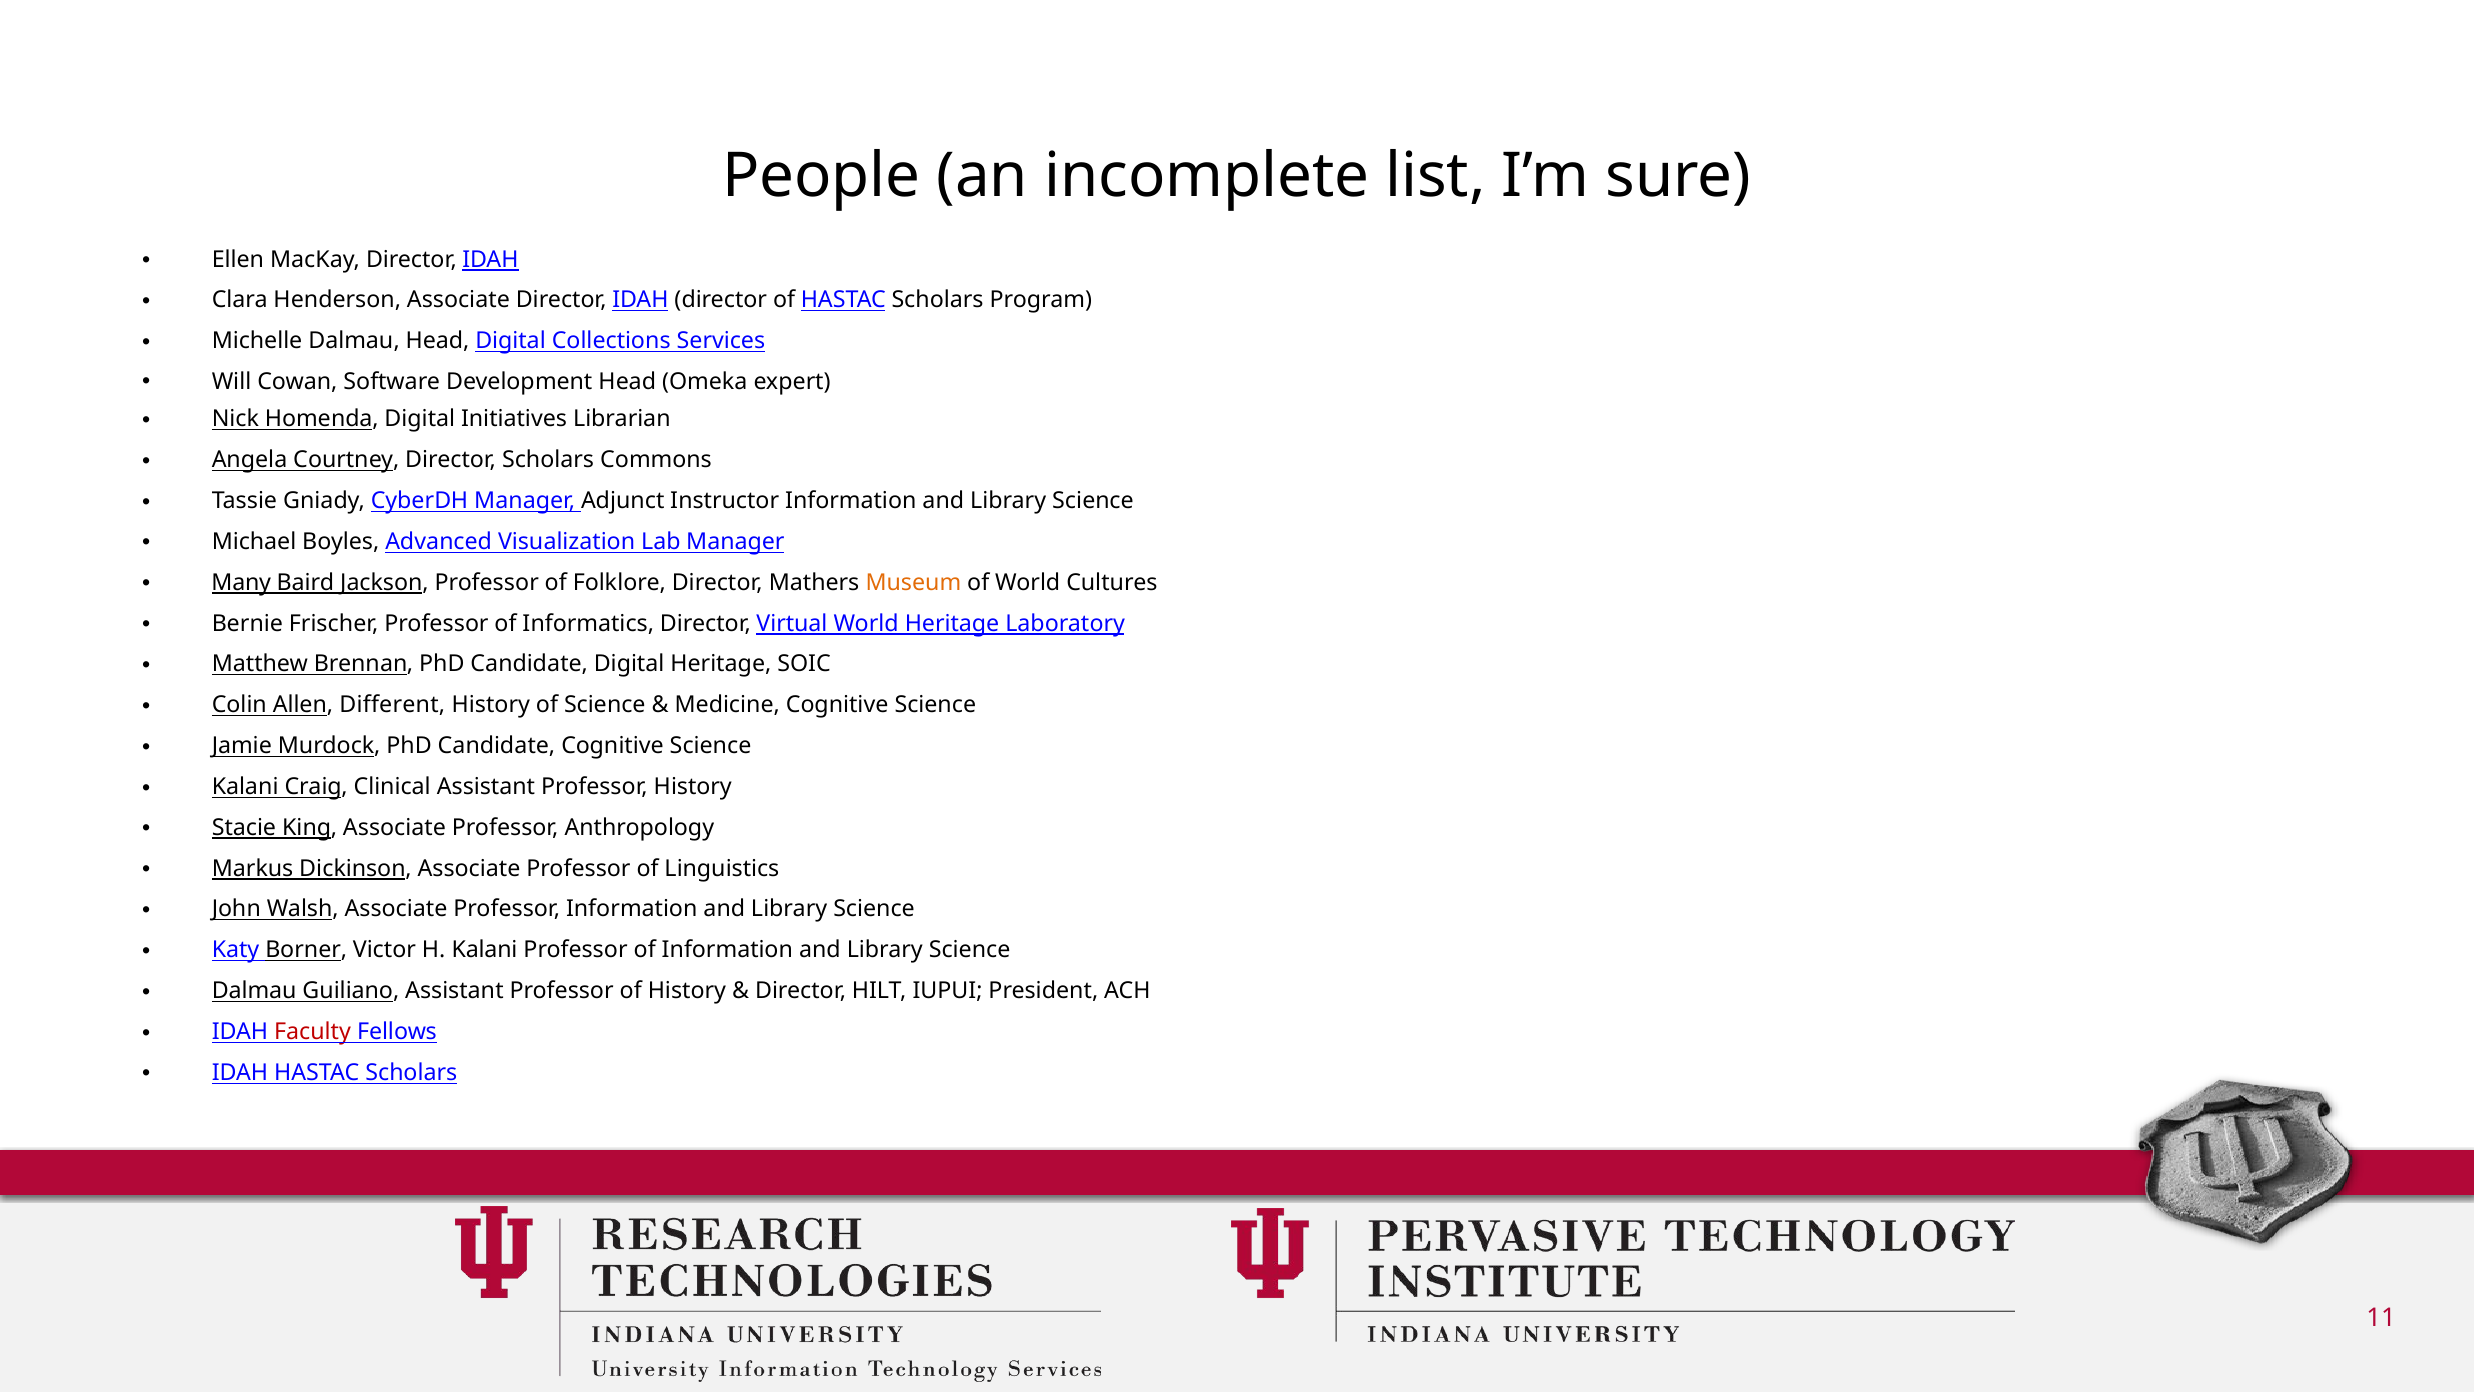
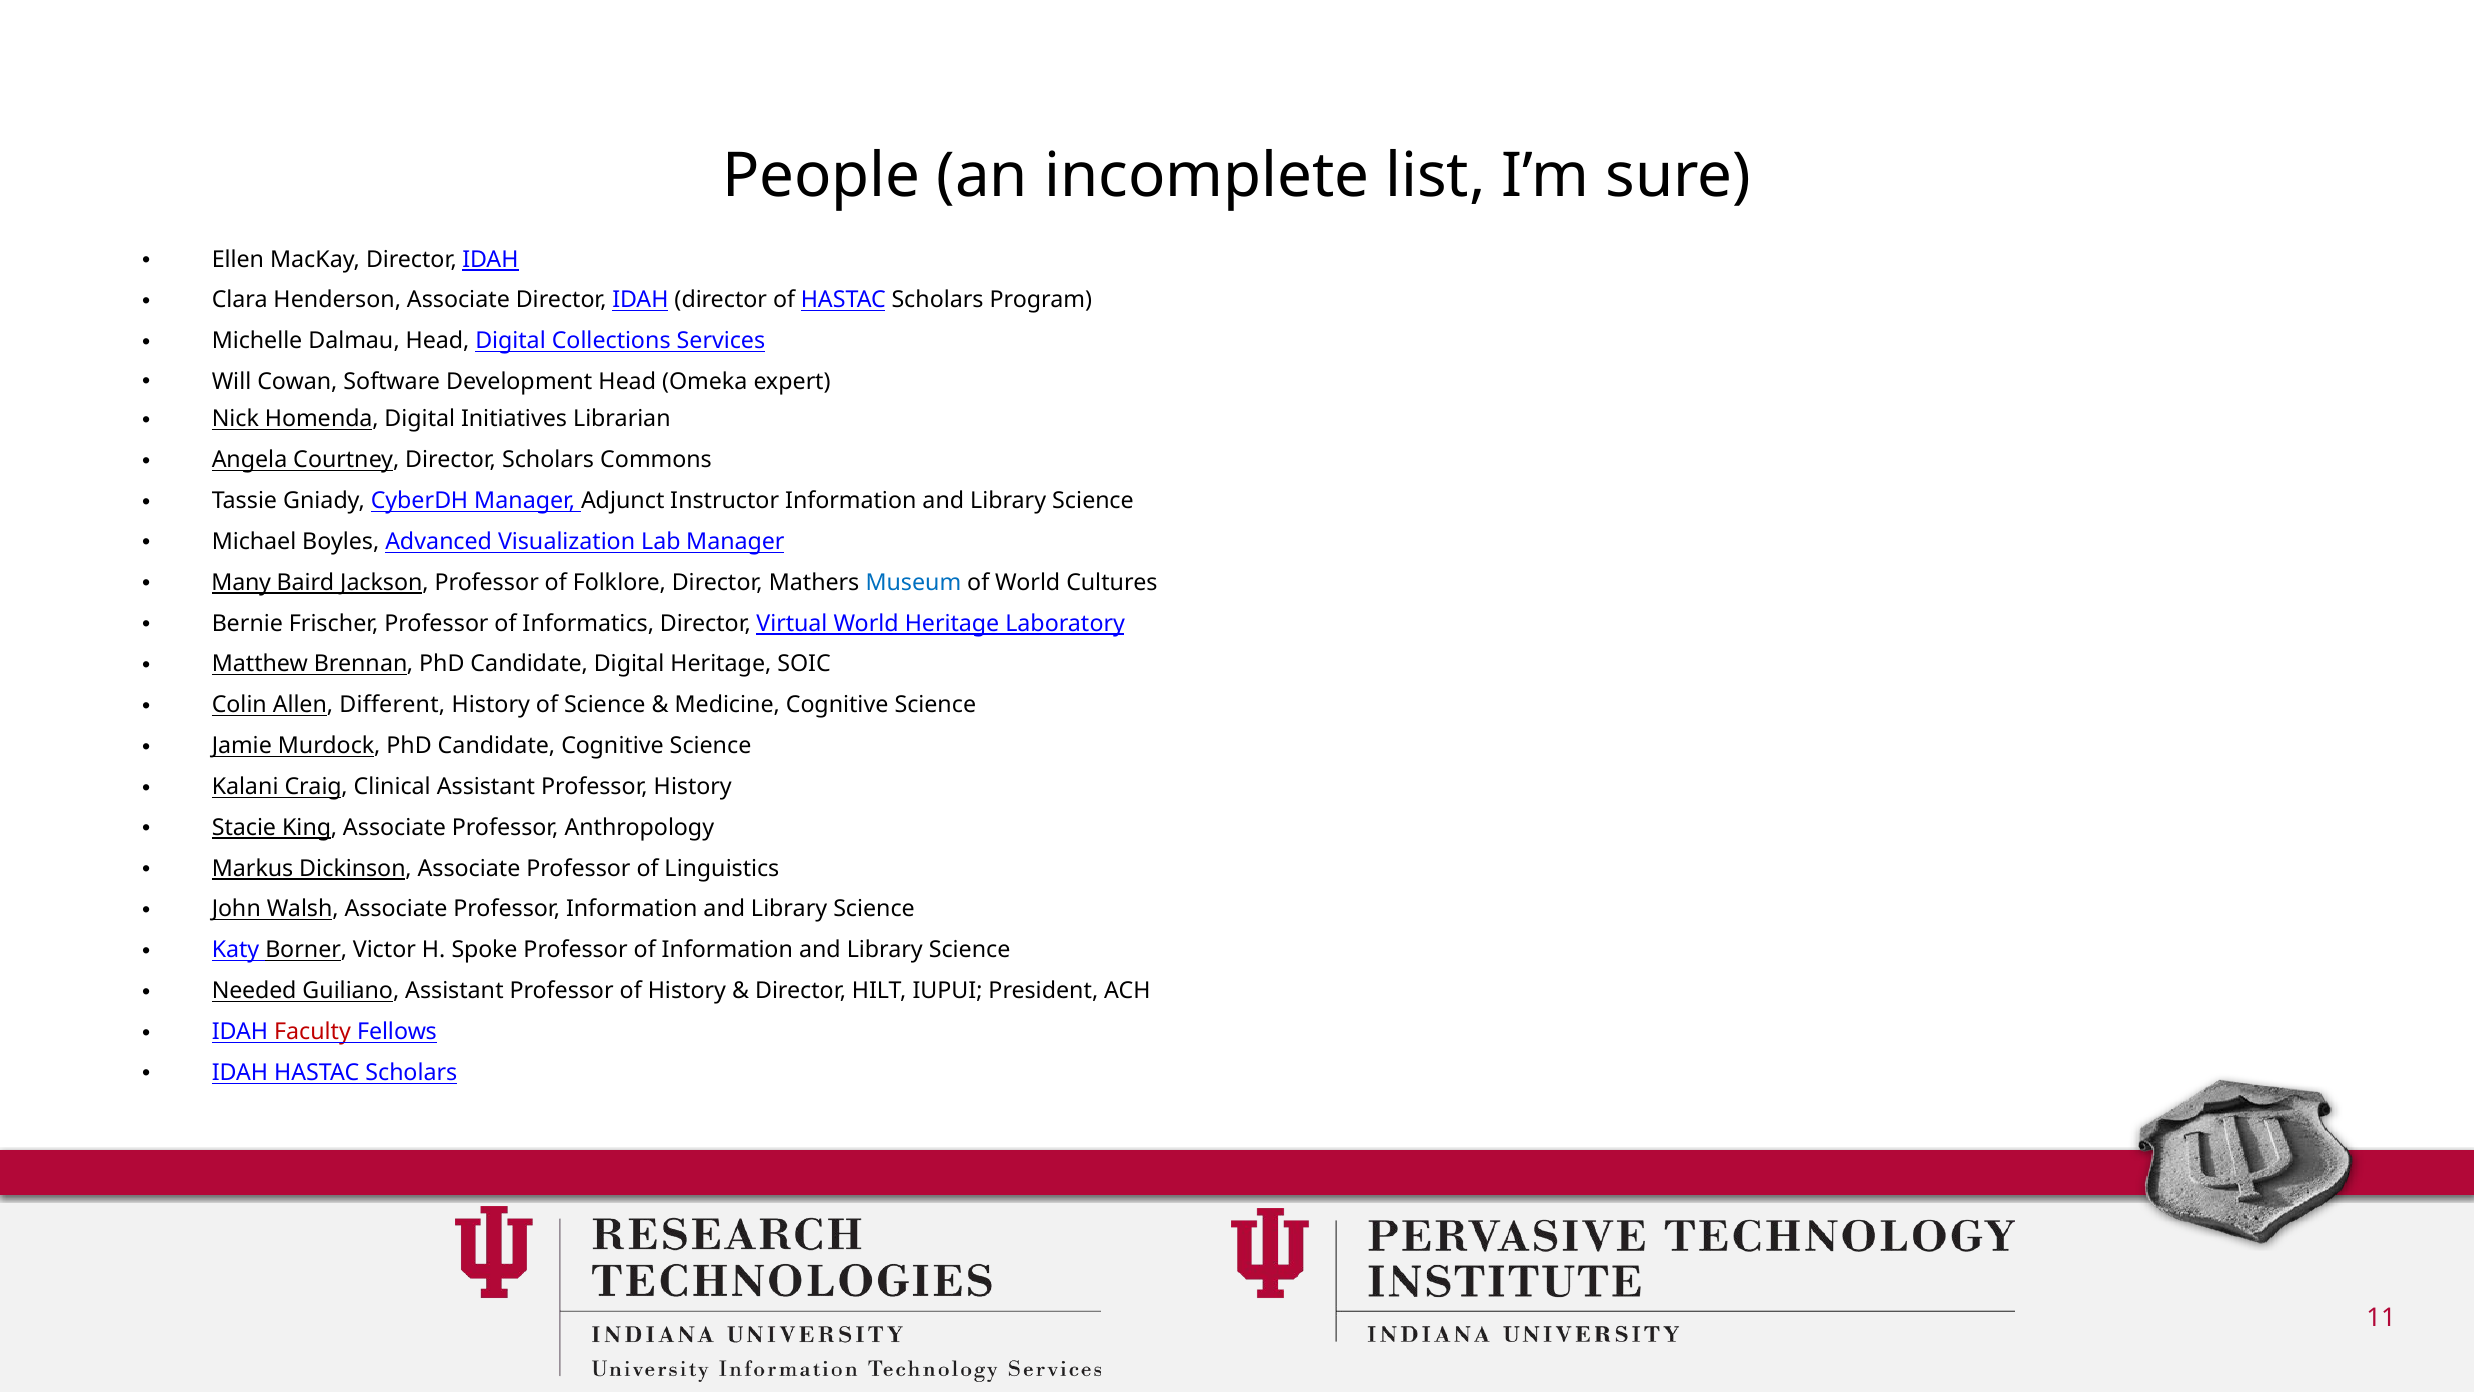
Museum colour: orange -> blue (913, 582)
H Kalani: Kalani -> Spoke (485, 950)
Dalmau: Dalmau -> Needed (254, 991)
